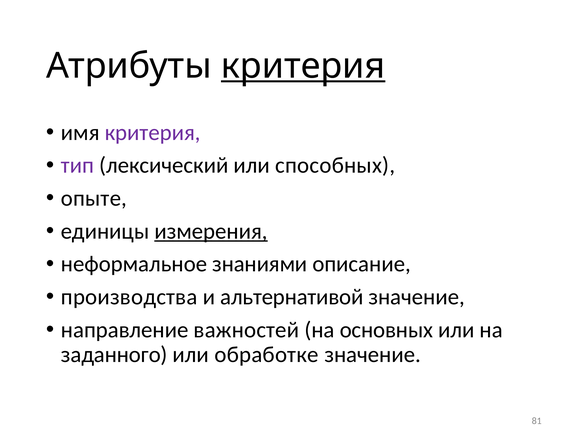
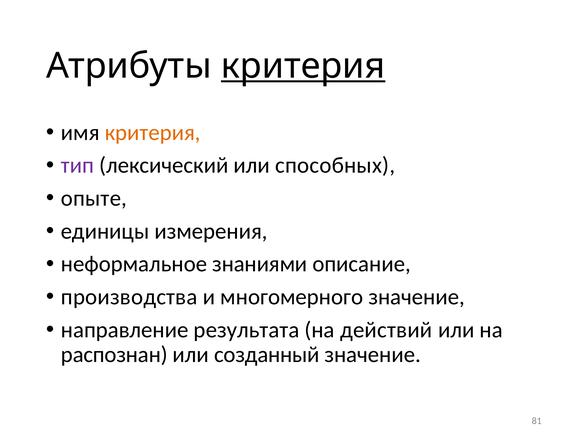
критерия colour: purple -> orange (153, 133)
измерения underline: present -> none (211, 231)
альтернативой: альтернативой -> многомерного (292, 297)
важностей: важностей -> результата (246, 330)
основных: основных -> действий (386, 330)
заданного: заданного -> распознан (114, 354)
обработке: обработке -> созданный (267, 354)
